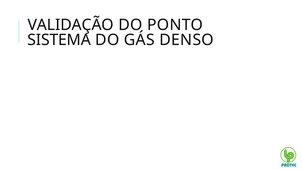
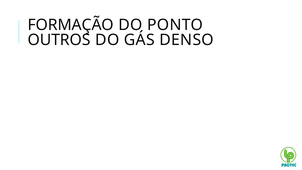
VALIDAÇÃO: VALIDAÇÃO -> FORMAÇÃO (71, 25)
SISTEMA: SISTEMA -> OUTROS (59, 40)
